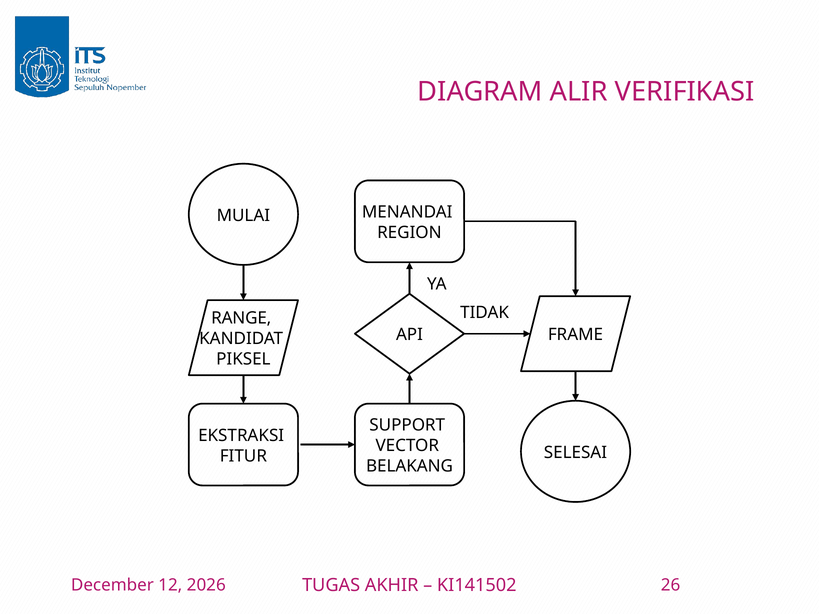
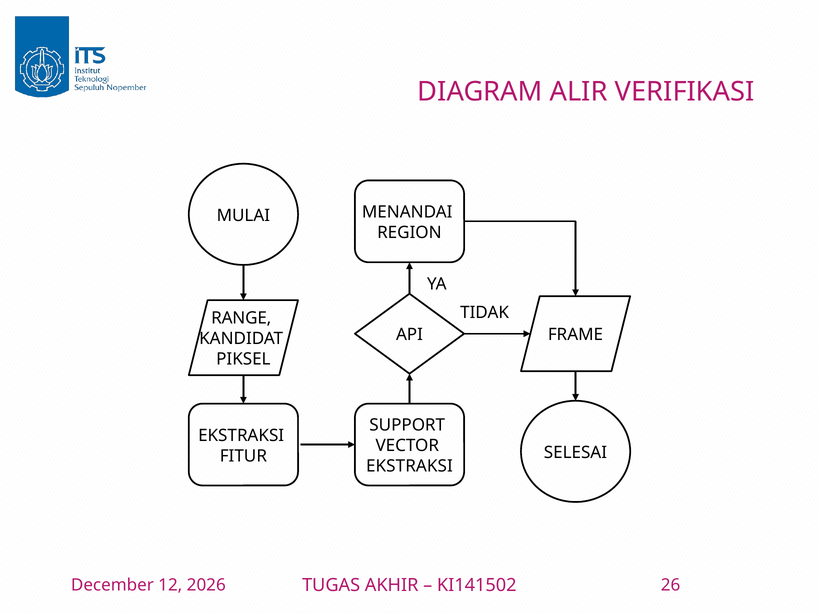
BELAKANG: BELAKANG -> EKSTRAKSI (409, 466)
